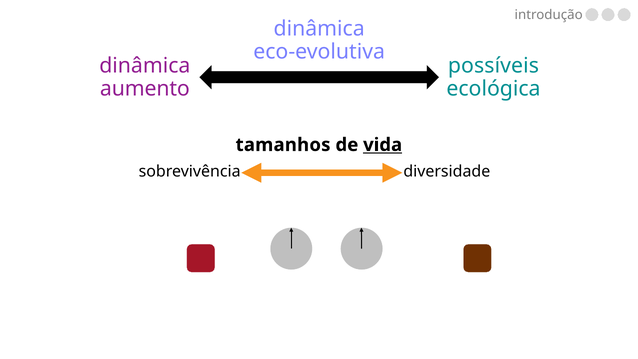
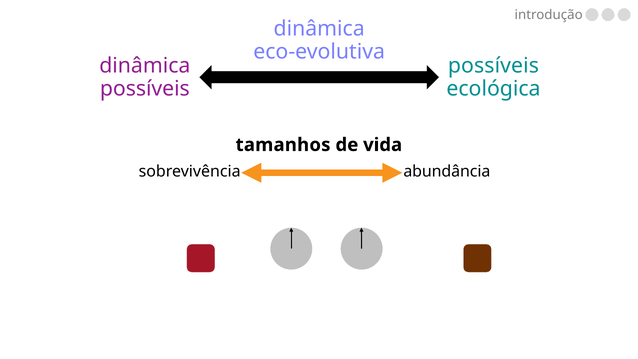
aumento: aumento -> possíveis (145, 89)
vida underline: present -> none (383, 145)
diversidade: diversidade -> abundância (447, 172)
